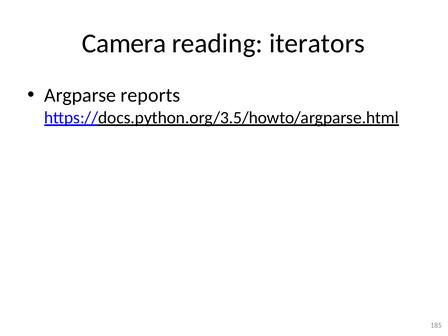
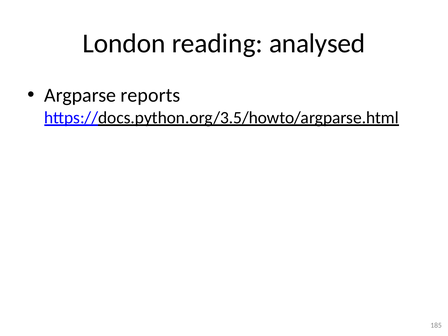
Camera: Camera -> London (124, 43)
iterators: iterators -> analysed (317, 43)
